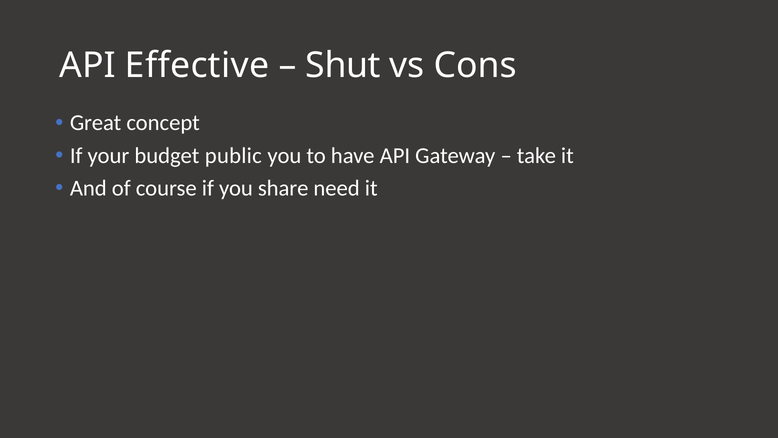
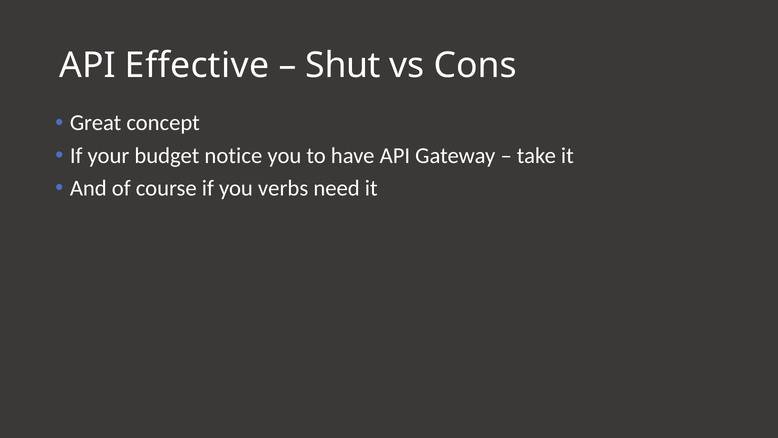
public: public -> notice (233, 155)
share: share -> verbs (283, 188)
